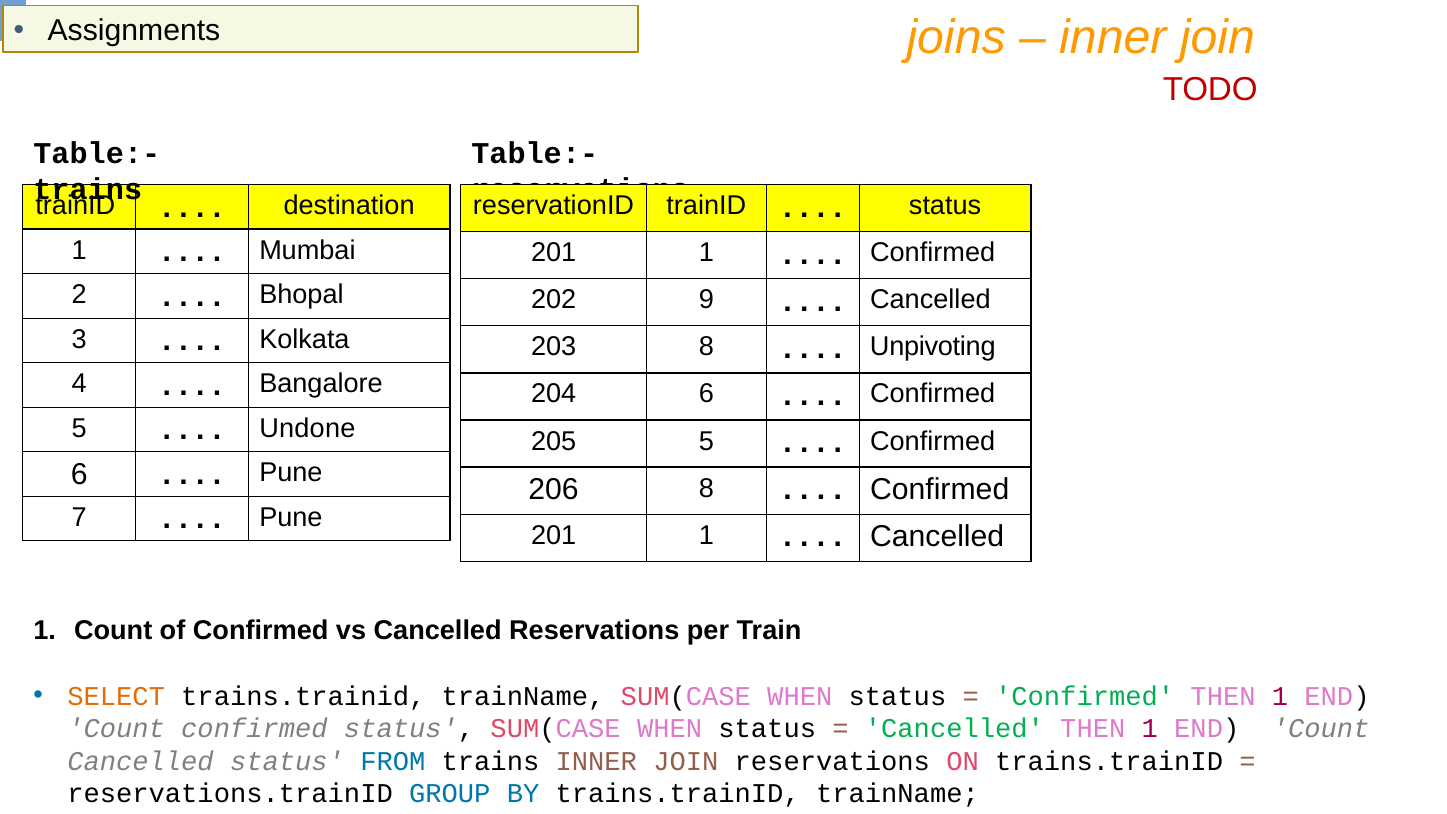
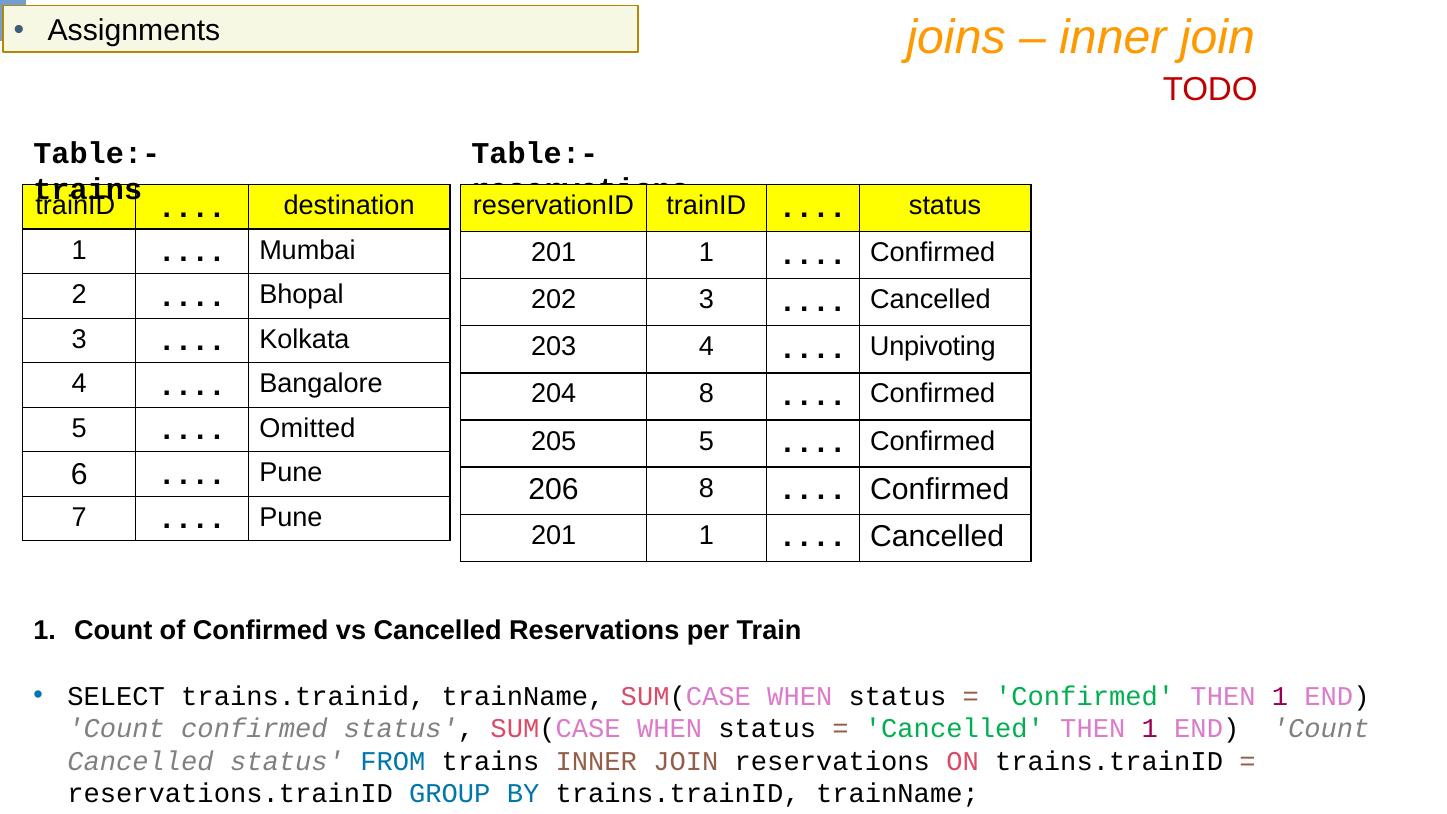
202 9: 9 -> 3 (706, 300)
203 8: 8 -> 4 (706, 347)
204 6: 6 -> 8 (706, 394)
Undone: Undone -> Omitted (307, 428)
SELECT colour: orange -> black (116, 696)
